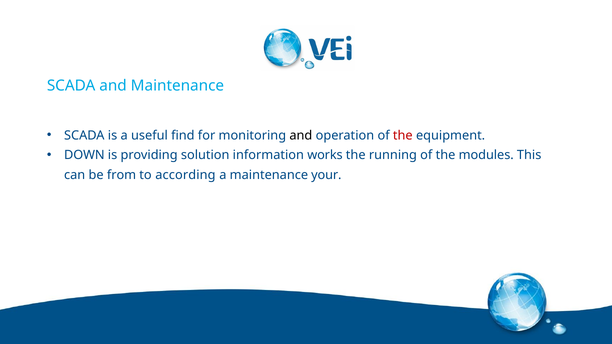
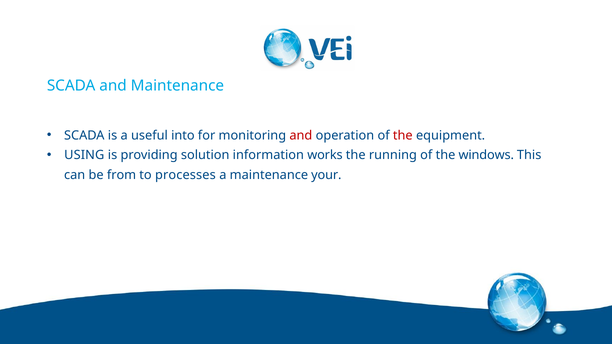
find: find -> into (183, 135)
and colour: black -> red (301, 135)
DOWN: DOWN -> USING (84, 155)
modules: modules -> windows (486, 155)
according: according -> processes (185, 175)
